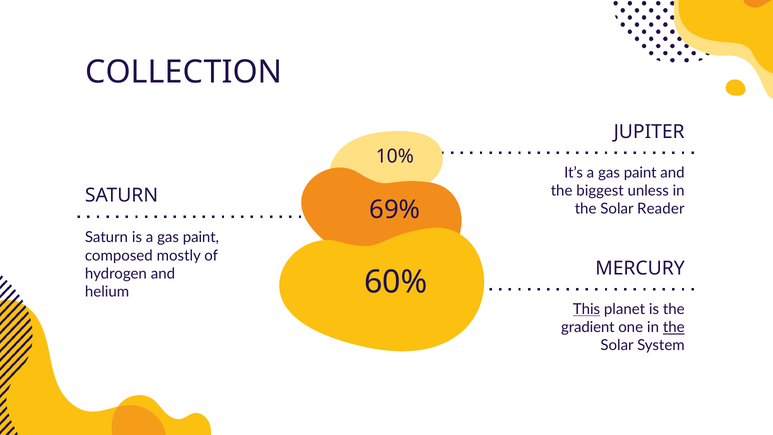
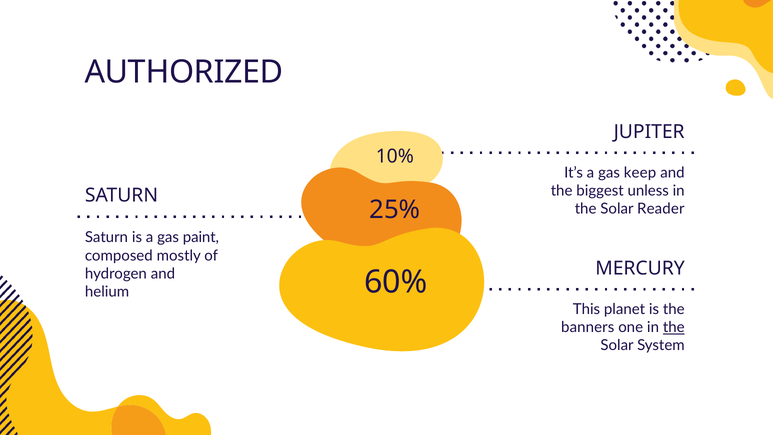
COLLECTION: COLLECTION -> AUTHORIZED (184, 72)
It’s a gas paint: paint -> keep (640, 173)
69%: 69% -> 25% (395, 210)
This underline: present -> none (586, 309)
gradient: gradient -> banners (588, 327)
